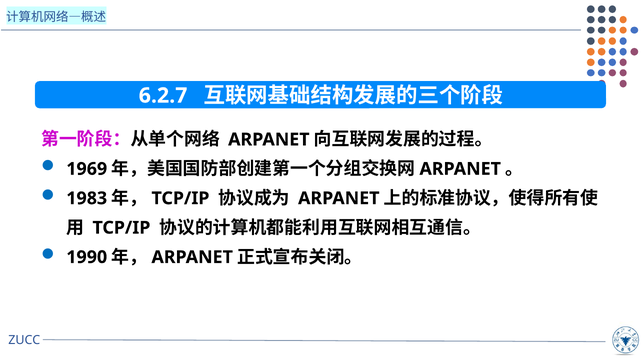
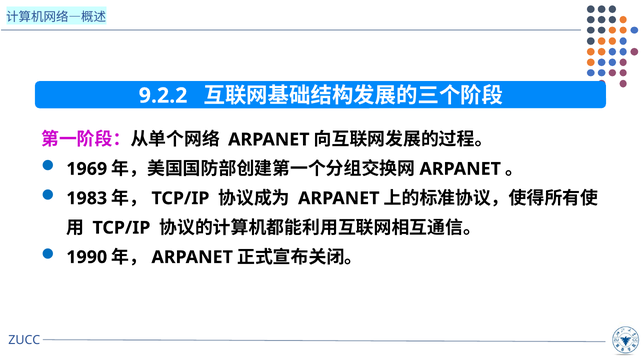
6.2.7: 6.2.7 -> 9.2.2 (163, 96)
